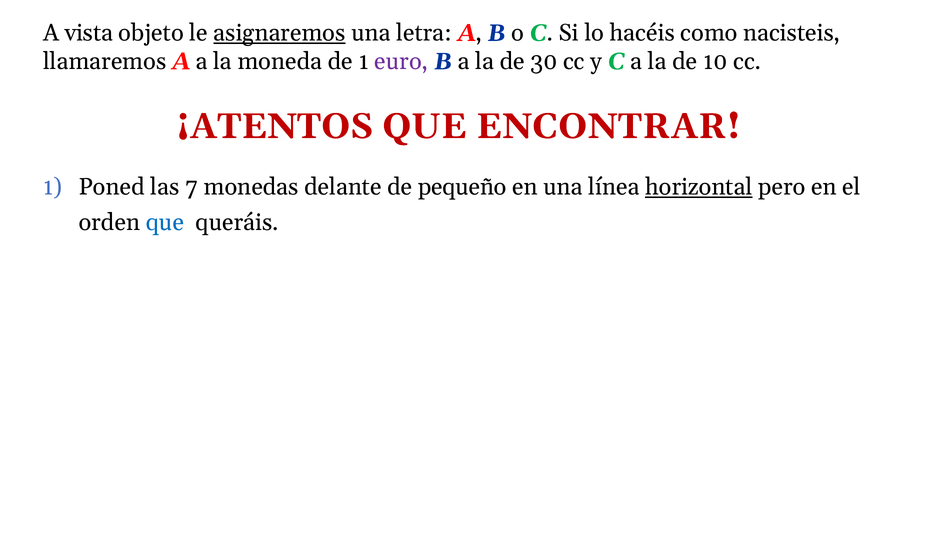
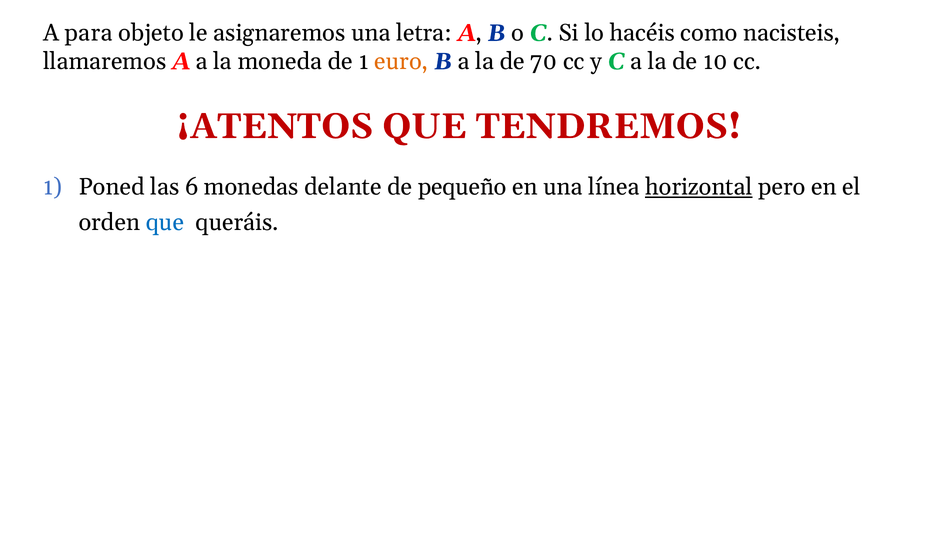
vista: vista -> para (89, 33)
asignaremos underline: present -> none (279, 33)
euro colour: purple -> orange (401, 61)
30: 30 -> 70 (544, 61)
ENCONTRAR: ENCONTRAR -> TENDREMOS (608, 126)
7: 7 -> 6 (192, 187)
